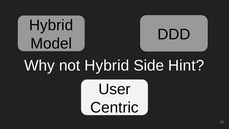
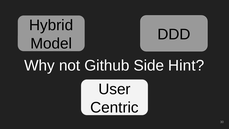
not Hybrid: Hybrid -> Github (107, 65)
